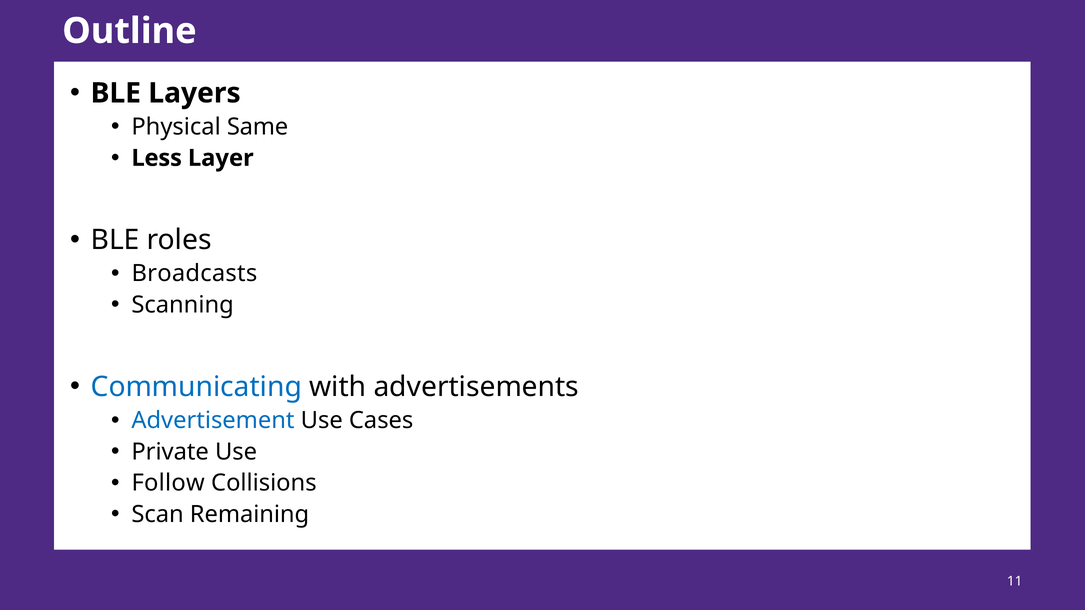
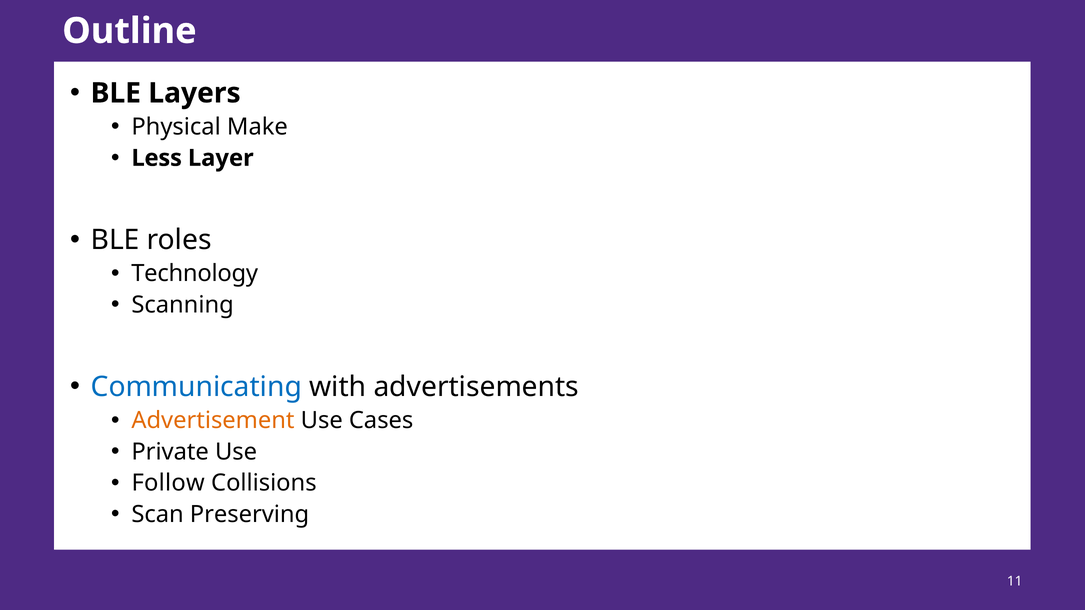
Same: Same -> Make (257, 127)
Broadcasts: Broadcasts -> Technology (195, 274)
Advertisement colour: blue -> orange (213, 421)
Remaining: Remaining -> Preserving (250, 514)
